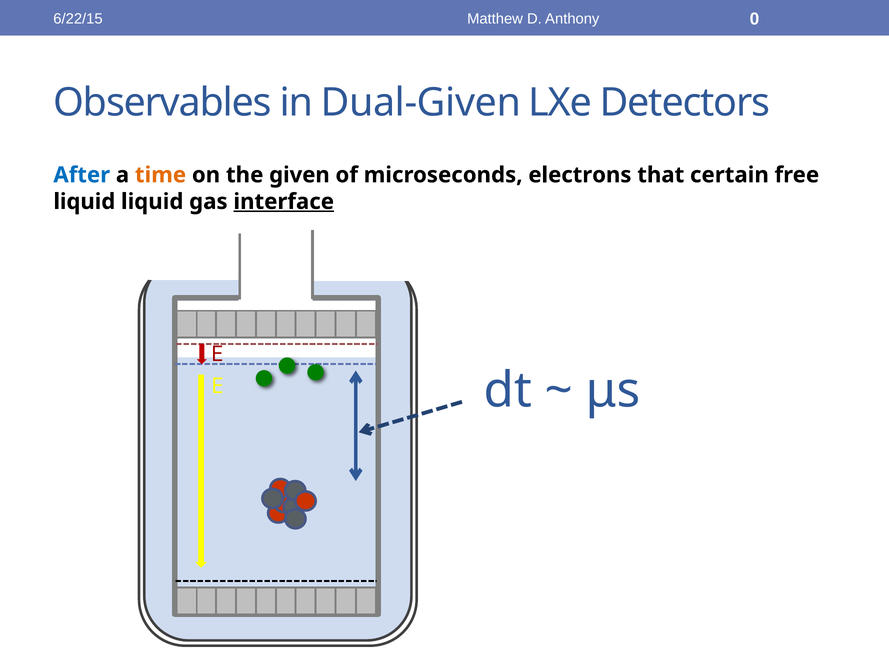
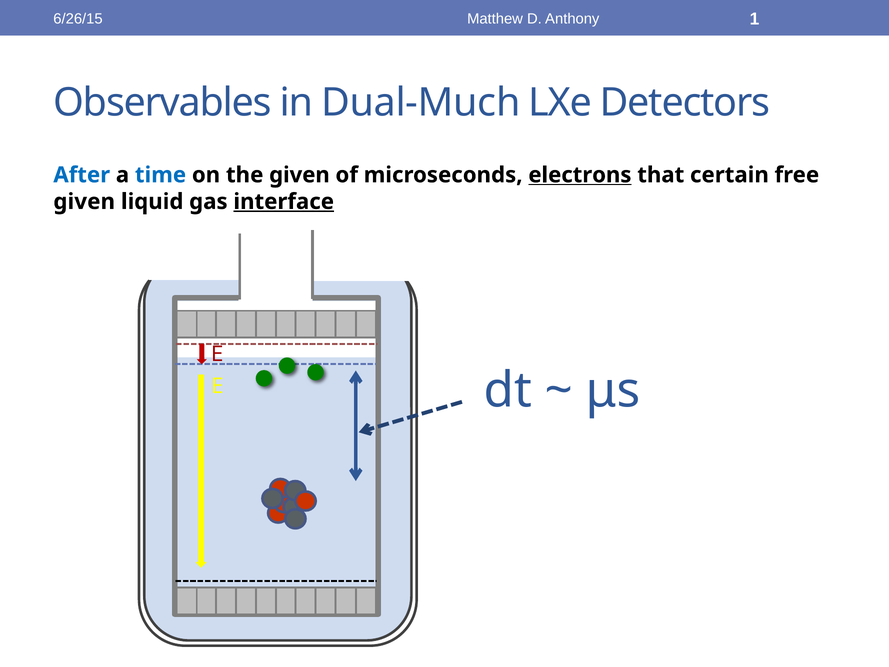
6/22/15: 6/22/15 -> 6/26/15 (78, 19)
0: 0 -> 1 (755, 19)
Dual-Given: Dual-Given -> Dual-Much (421, 103)
time colour: orange -> blue (161, 175)
electrons underline: none -> present (580, 175)
liquid: liquid -> given (84, 202)
